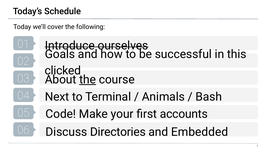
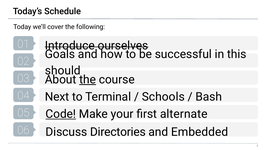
clicked: clicked -> should (63, 70)
Animals: Animals -> Schools (163, 97)
Code underline: none -> present (61, 114)
accounts: accounts -> alternate (184, 114)
